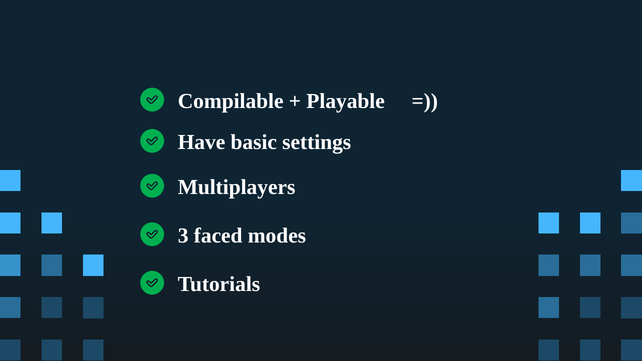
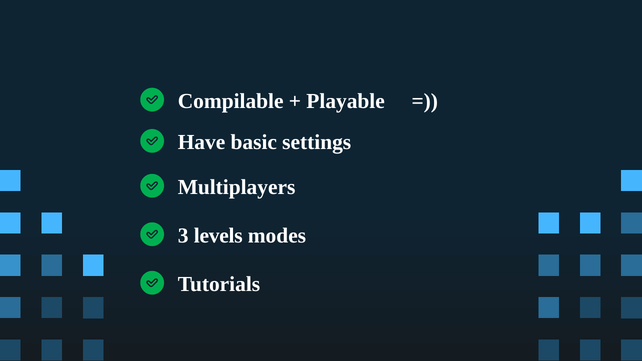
faced: faced -> levels (218, 236)
